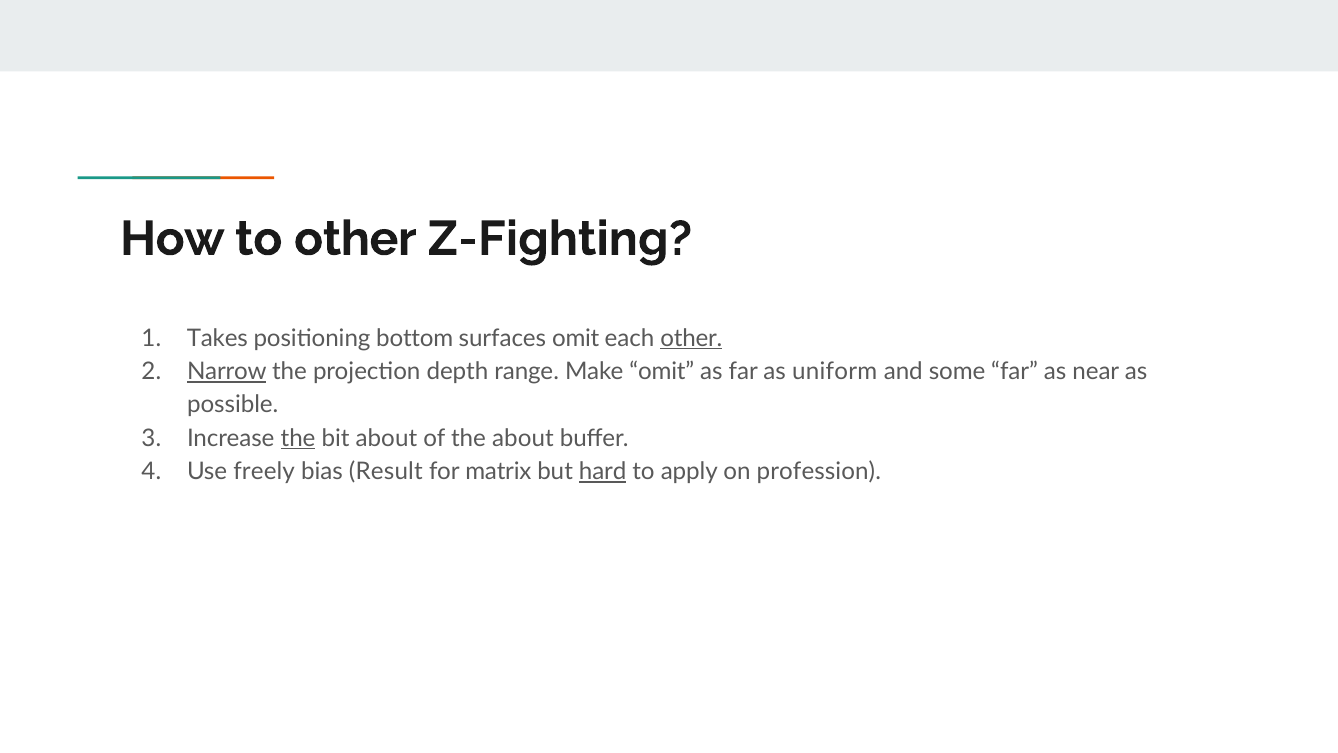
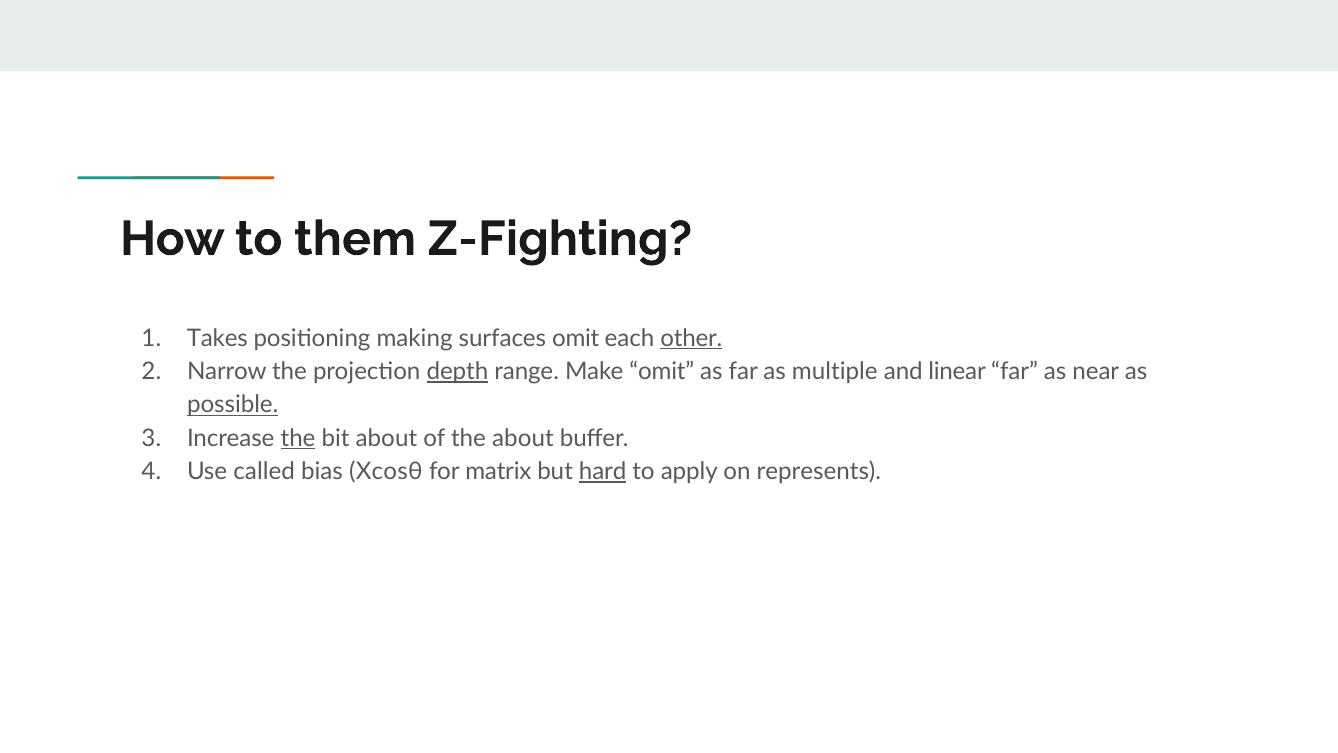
to other: other -> them (355, 239)
bottom: bottom -> making (415, 338)
Narrow underline: present -> none (227, 371)
depth underline: none -> present (457, 371)
uniform: uniform -> multiple (835, 371)
some: some -> linear (957, 371)
possible underline: none -> present (233, 405)
freely: freely -> called (264, 471)
Result: Result -> Xcosθ (386, 471)
profession: profession -> represents (819, 471)
